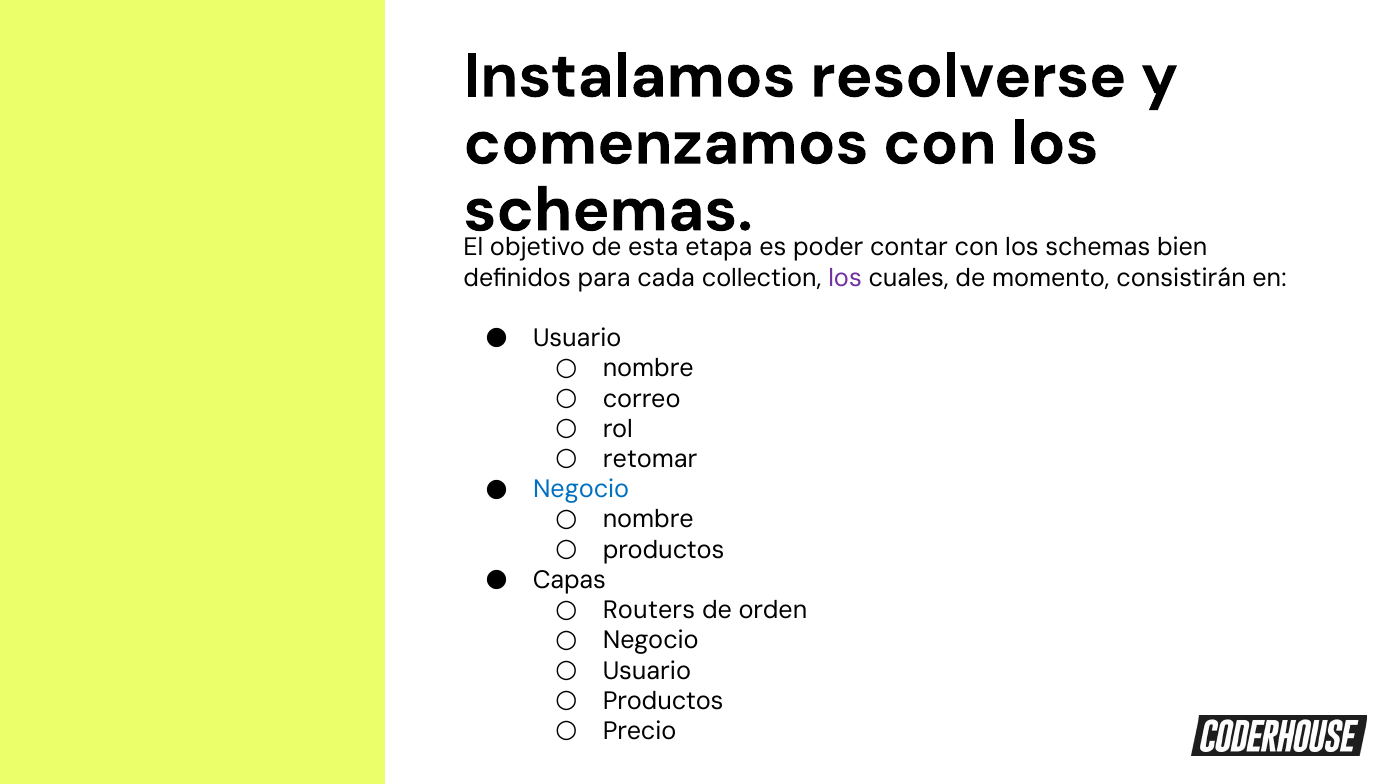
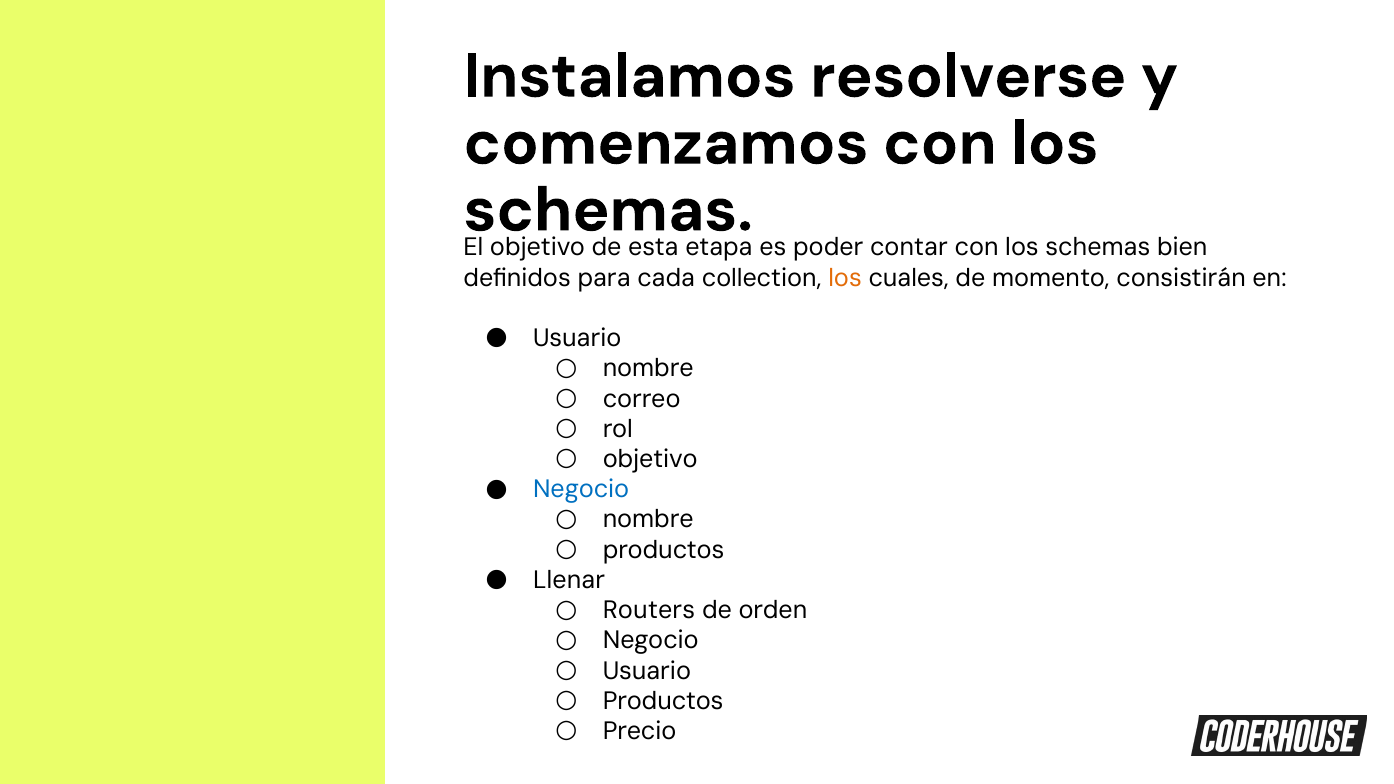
los colour: purple -> orange (845, 278)
retomar: retomar -> objetivo (650, 459)
Capas: Capas -> Llenar (569, 580)
